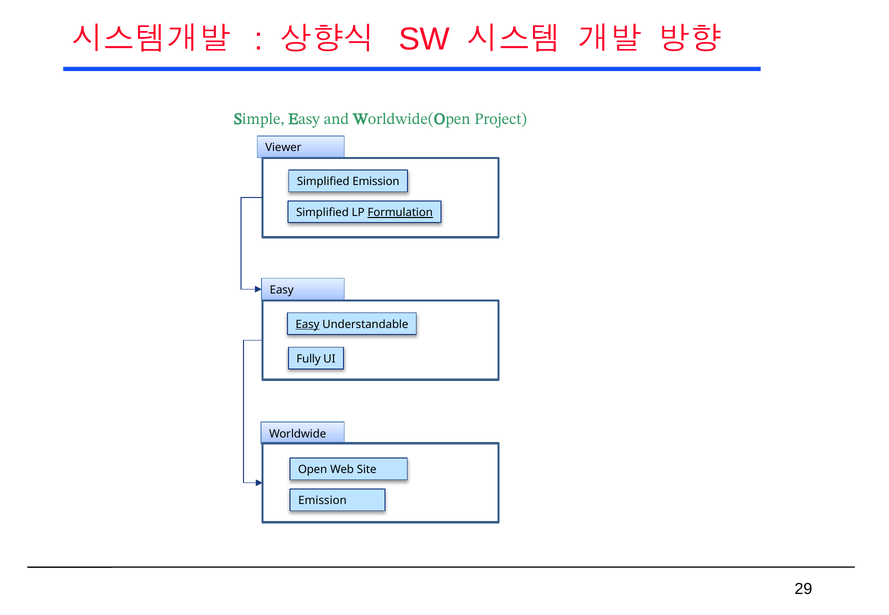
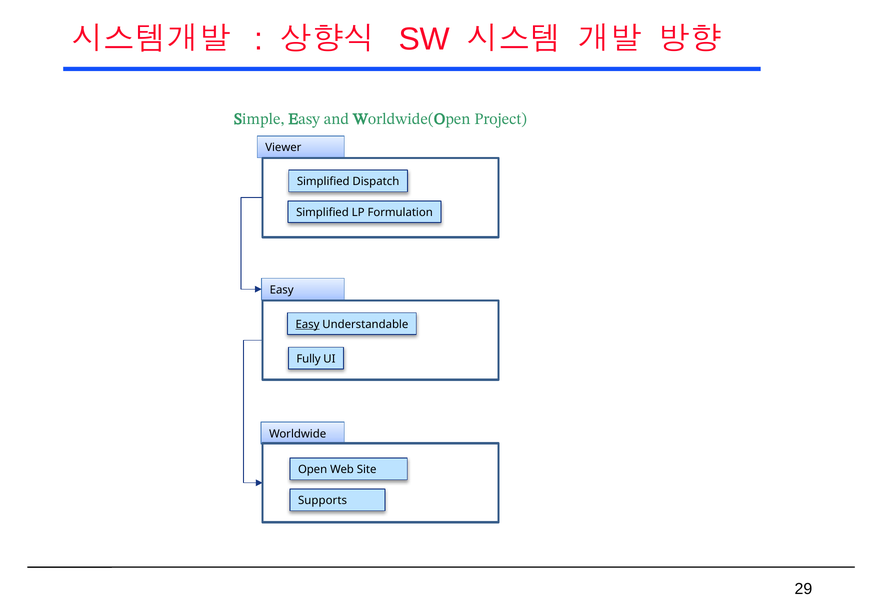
Simplified Emission: Emission -> Dispatch (376, 182)
Formulation underline: present -> none (400, 213)
Emission: Emission -> Supports (323, 501)
